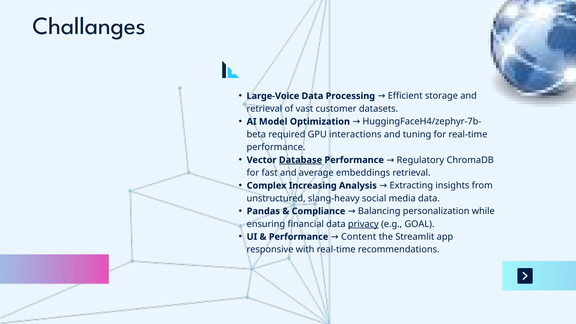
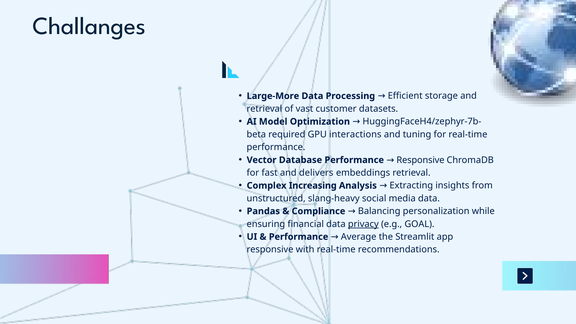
Large-Voice: Large-Voice -> Large-More (273, 96)
Database underline: present -> none (301, 160)
Performance Regulatory: Regulatory -> Responsive (420, 160)
average: average -> delivers (316, 173)
Content: Content -> Average (359, 237)
